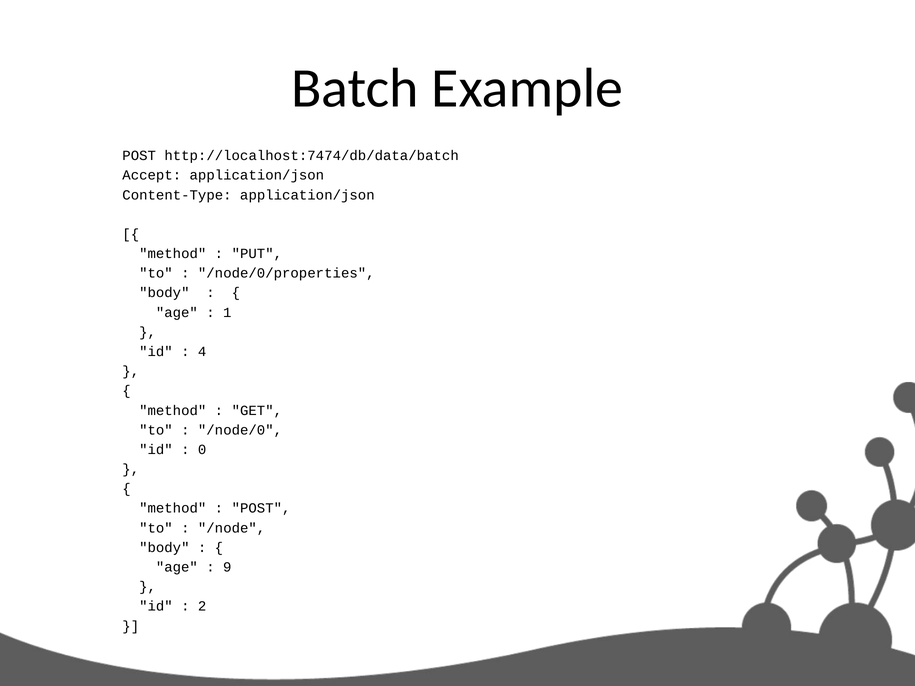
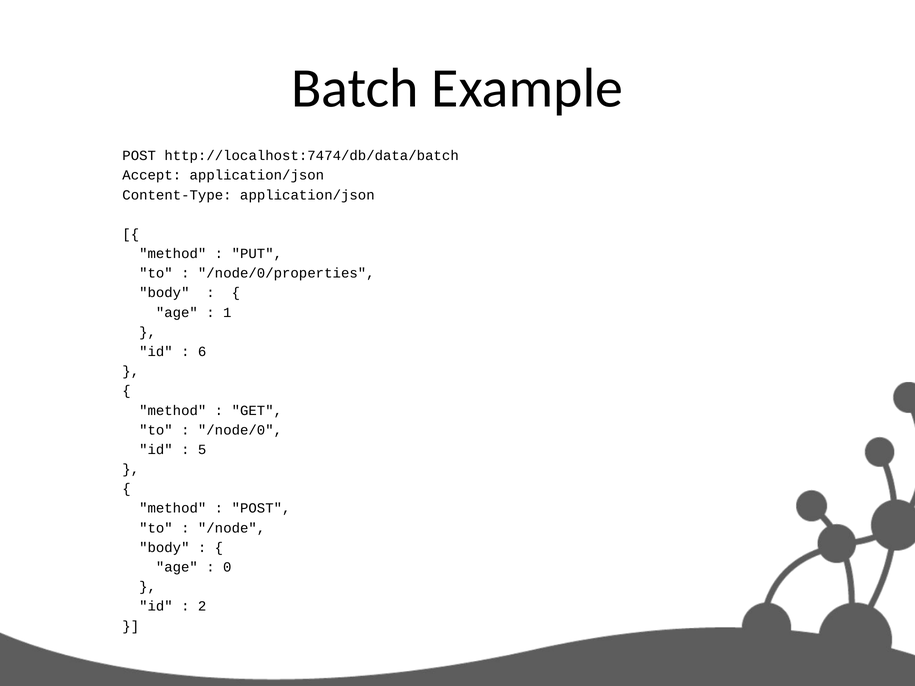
4: 4 -> 6 (202, 352)
0: 0 -> 5 (202, 450)
9: 9 -> 0 (227, 567)
